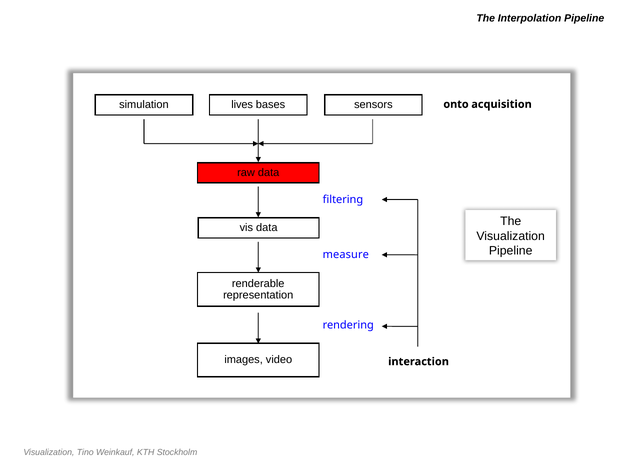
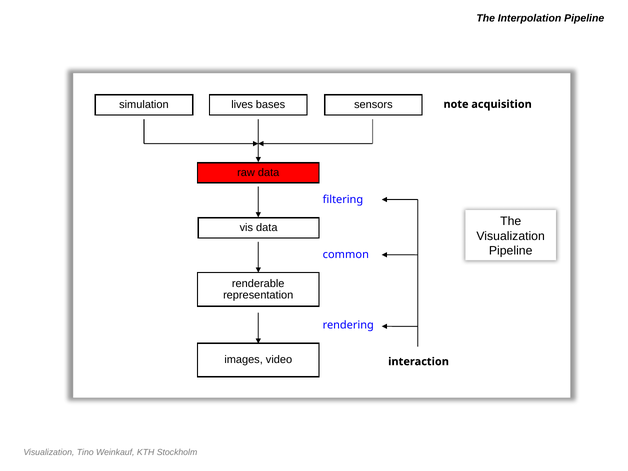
onto: onto -> note (456, 104)
measure: measure -> common (346, 255)
